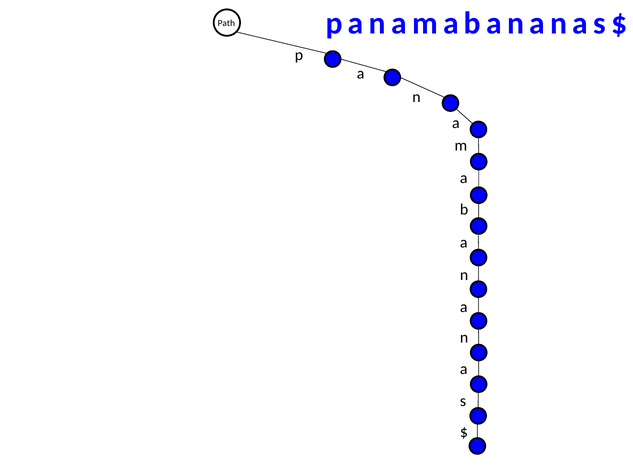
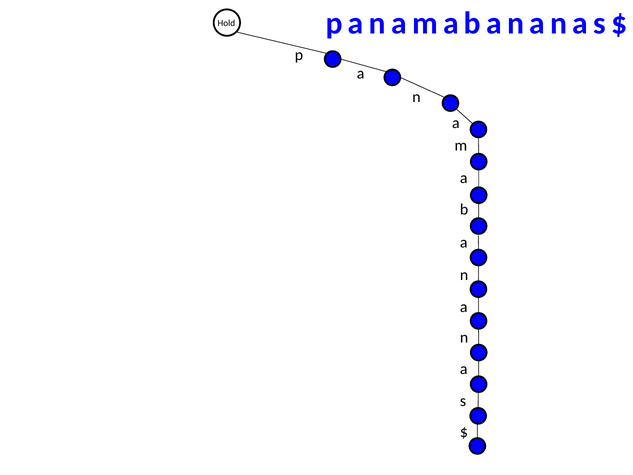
Path: Path -> Hold (226, 23)
